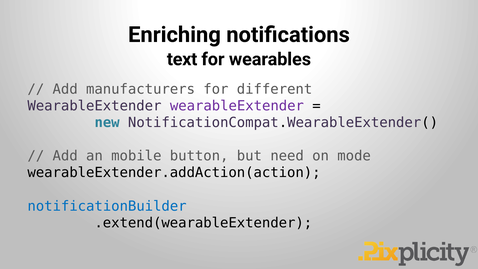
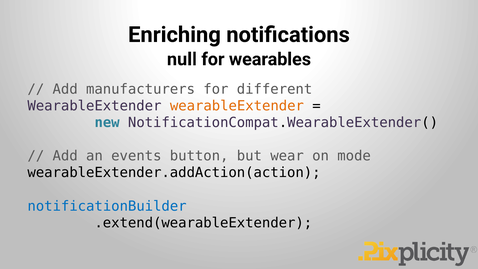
text: text -> null (182, 59)
wearableExtender colour: purple -> orange (237, 106)
mobile: mobile -> events (136, 156)
need: need -> wear (287, 156)
